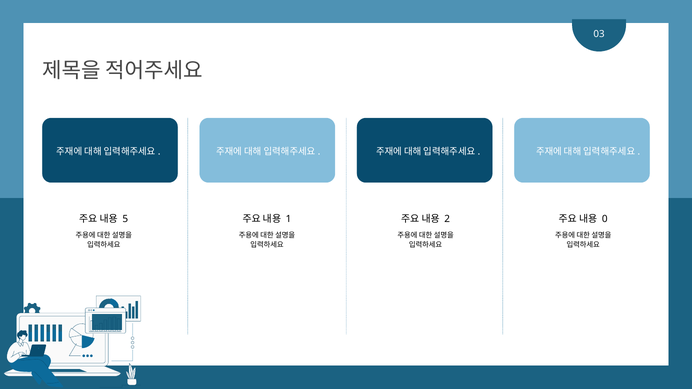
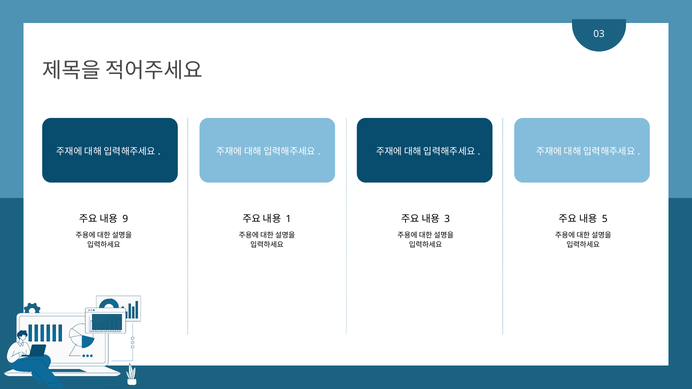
5: 5 -> 9 (125, 219)
2: 2 -> 3 (447, 219)
0: 0 -> 5 (605, 219)
